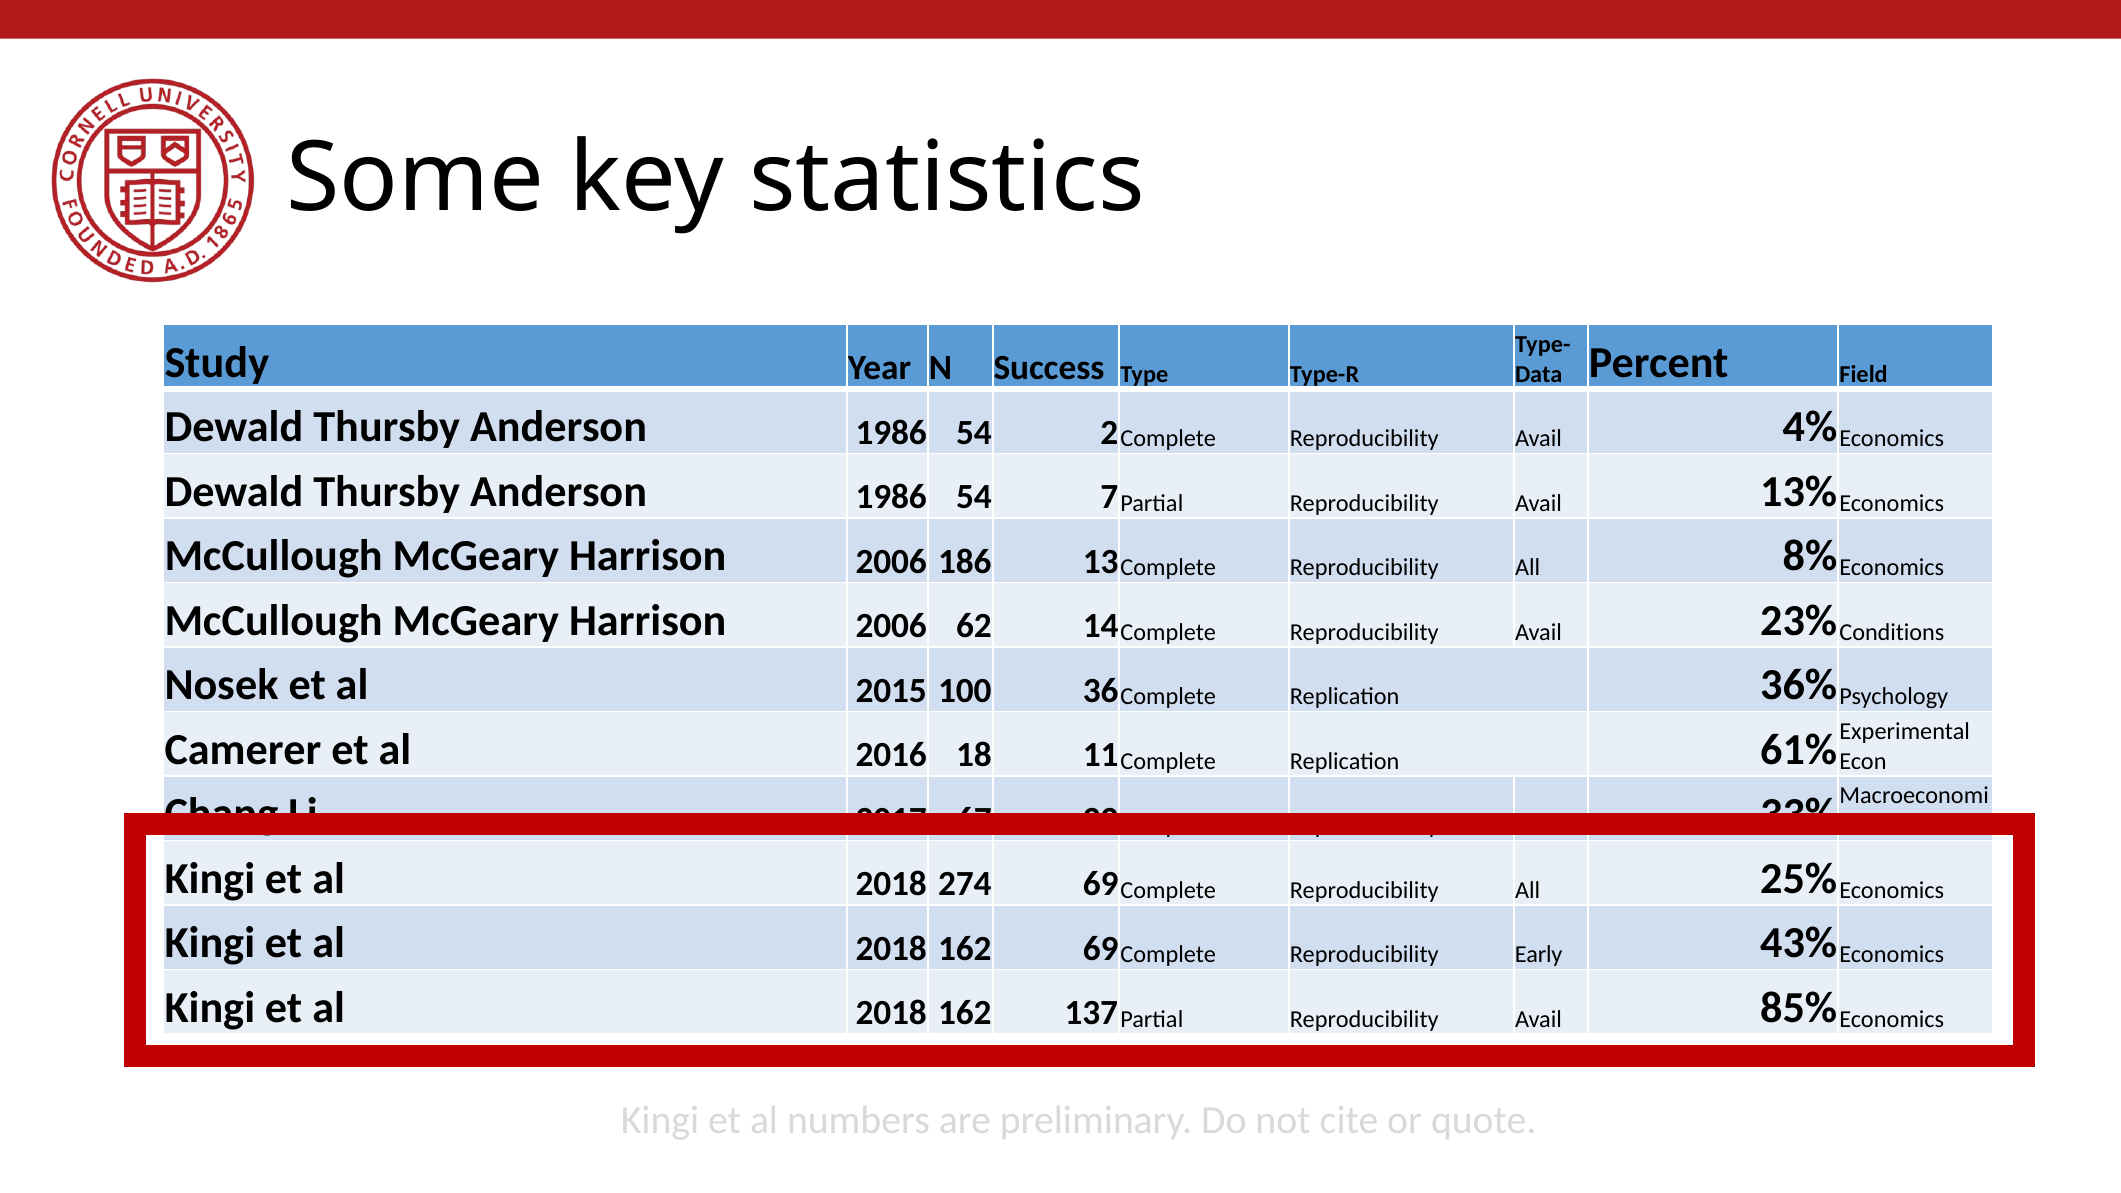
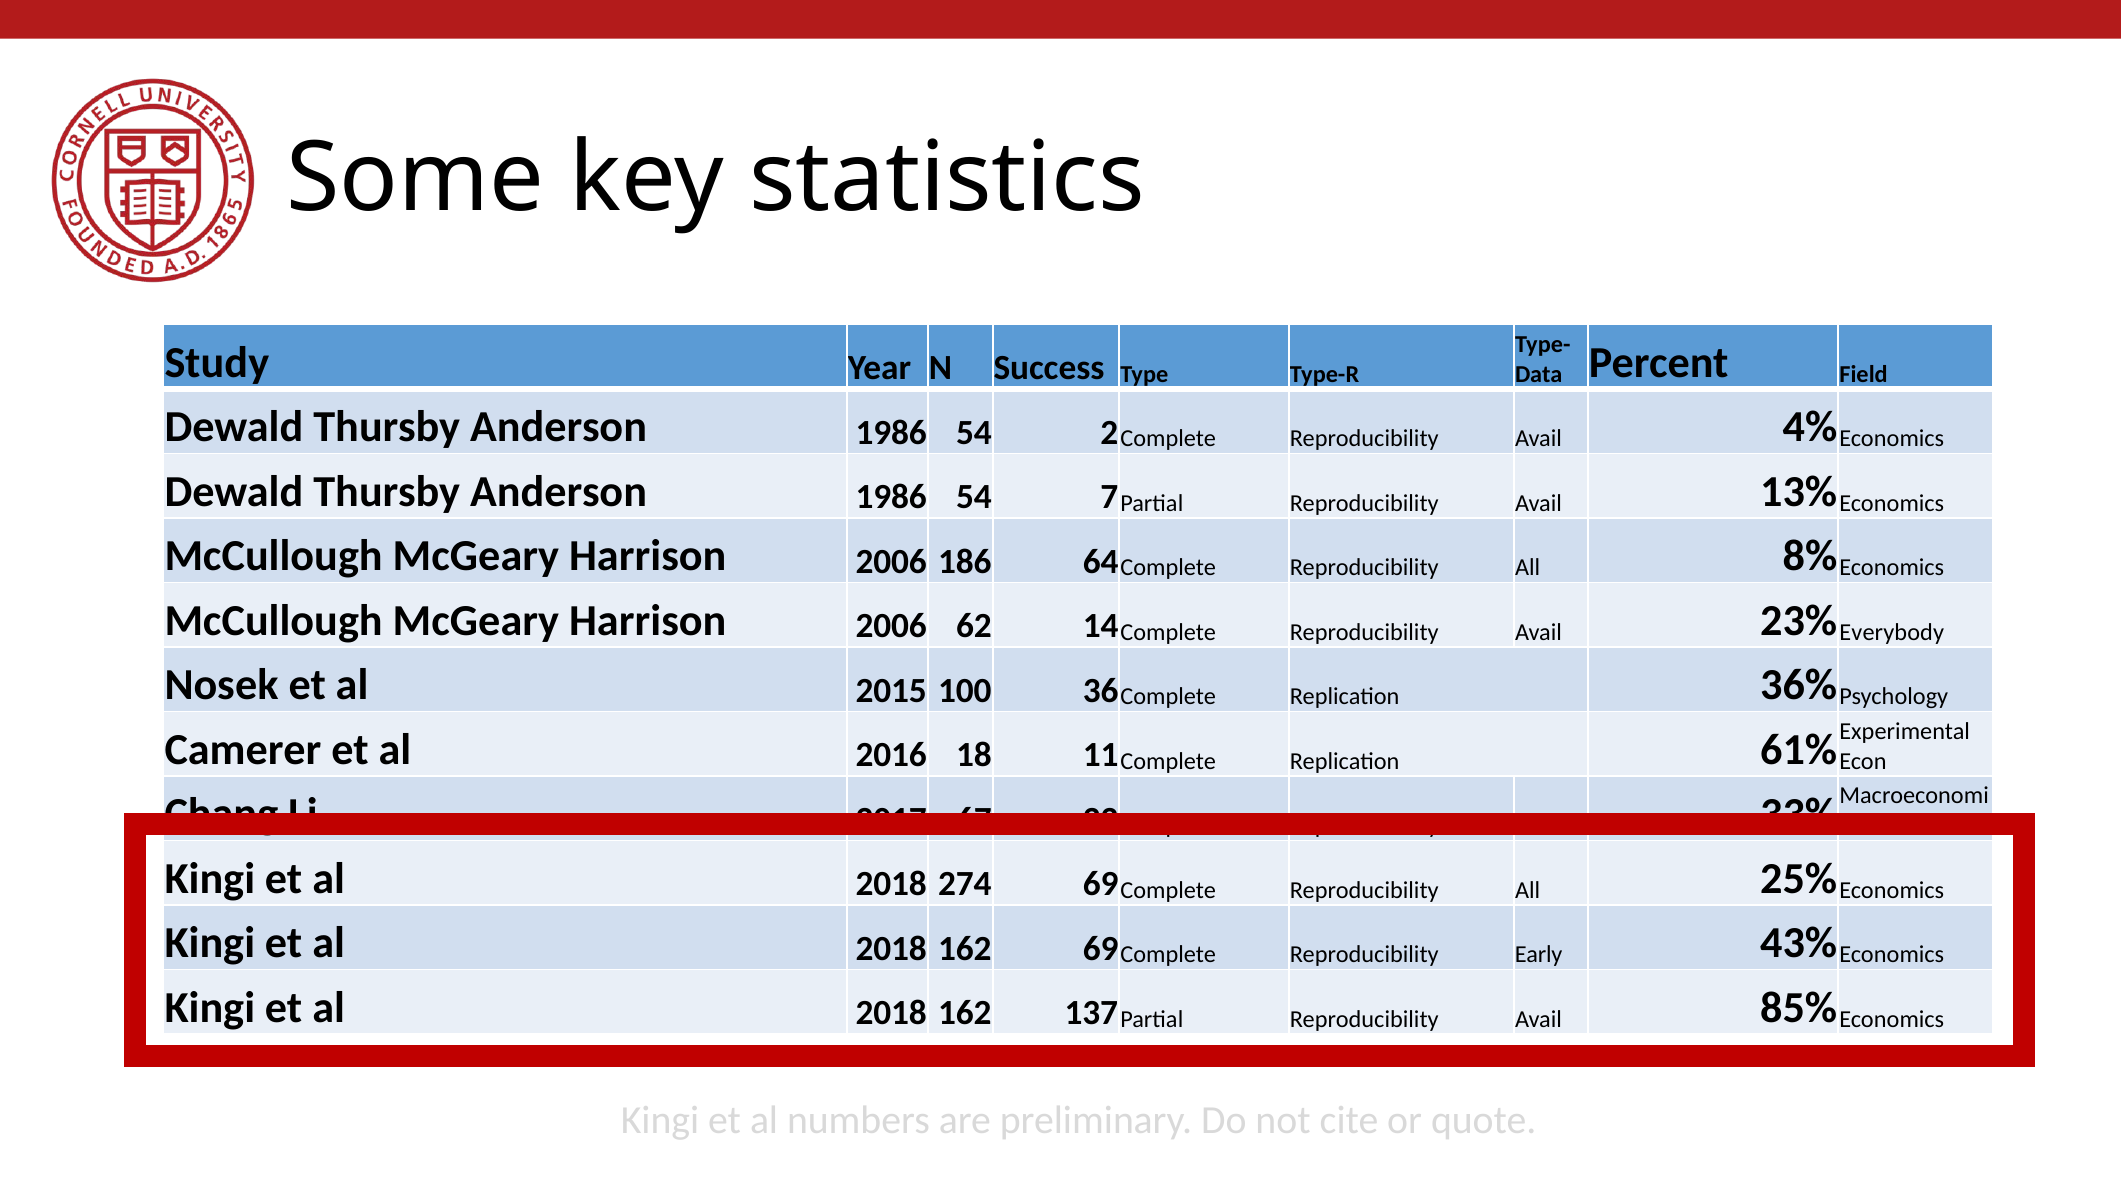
13: 13 -> 64 (1101, 561)
Conditions: Conditions -> Everybody (1892, 632)
